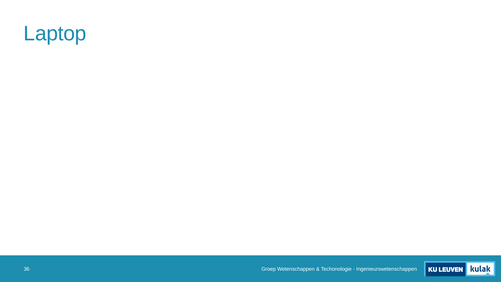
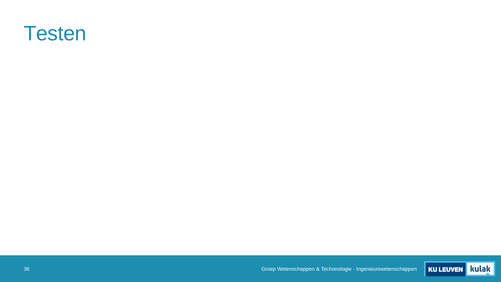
Laptop: Laptop -> Testen (55, 34)
